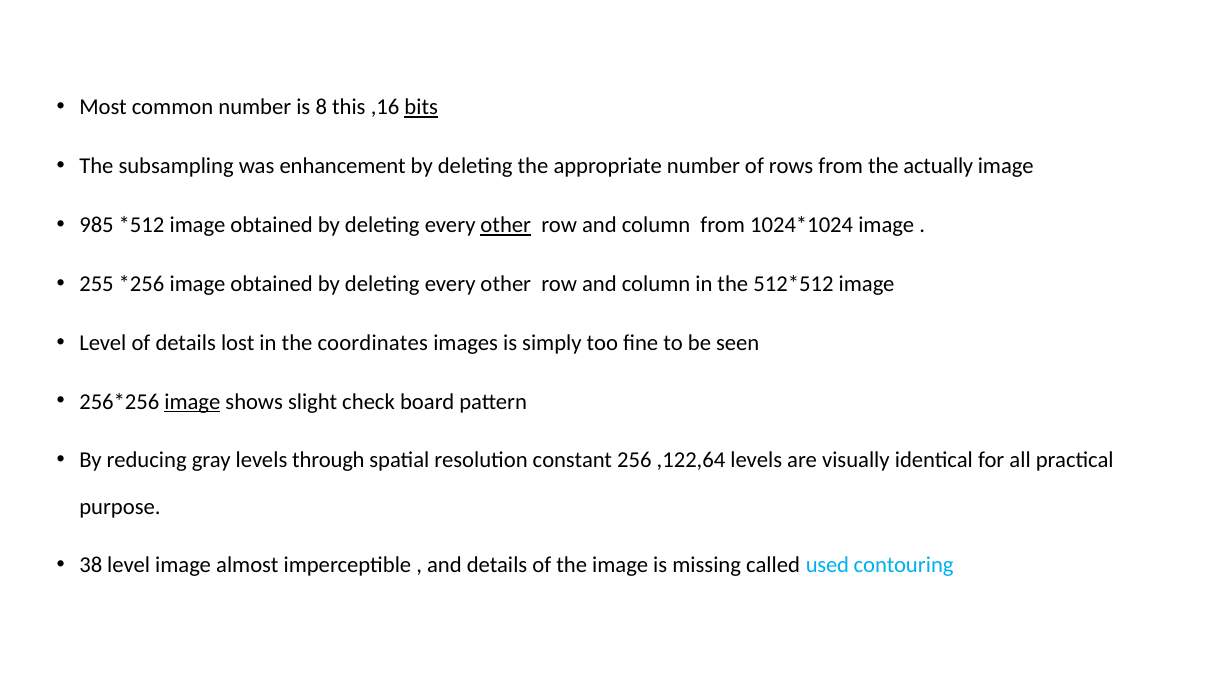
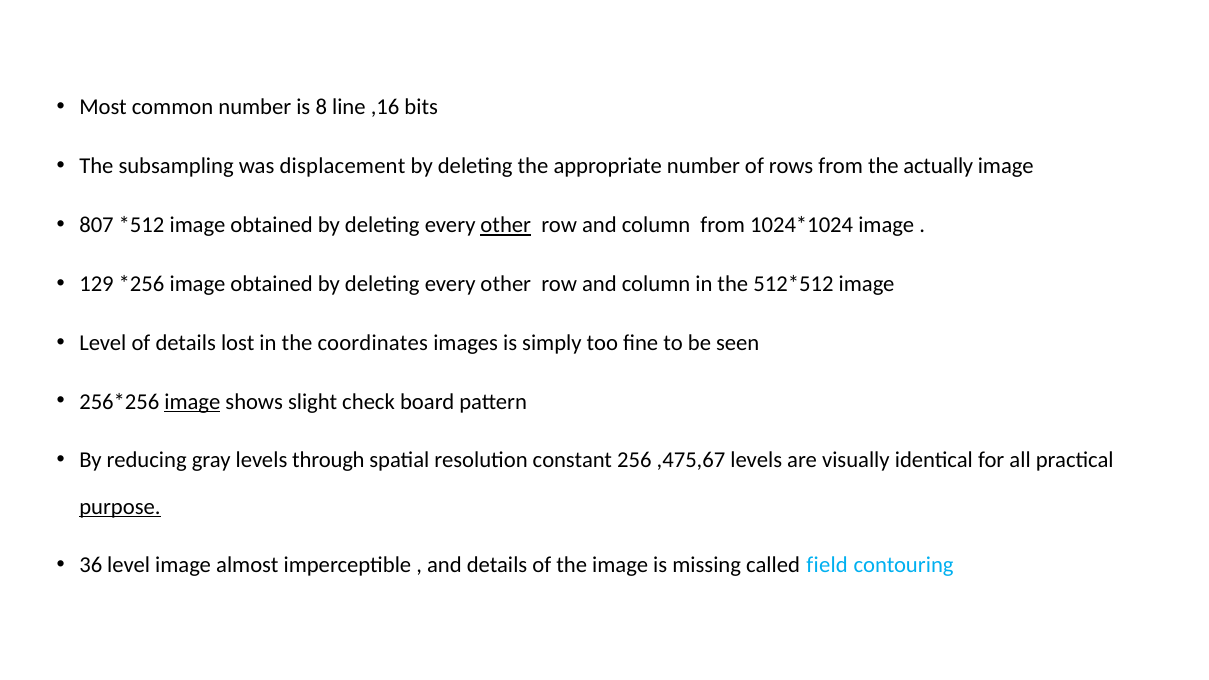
this: this -> line (349, 107)
bits underline: present -> none (421, 107)
enhancement: enhancement -> displacement (343, 166)
985: 985 -> 807 (96, 225)
255: 255 -> 129 (96, 284)
,122,64: ,122,64 -> ,475,67 (691, 460)
purpose underline: none -> present (120, 507)
38: 38 -> 36 (91, 565)
used: used -> field (827, 565)
